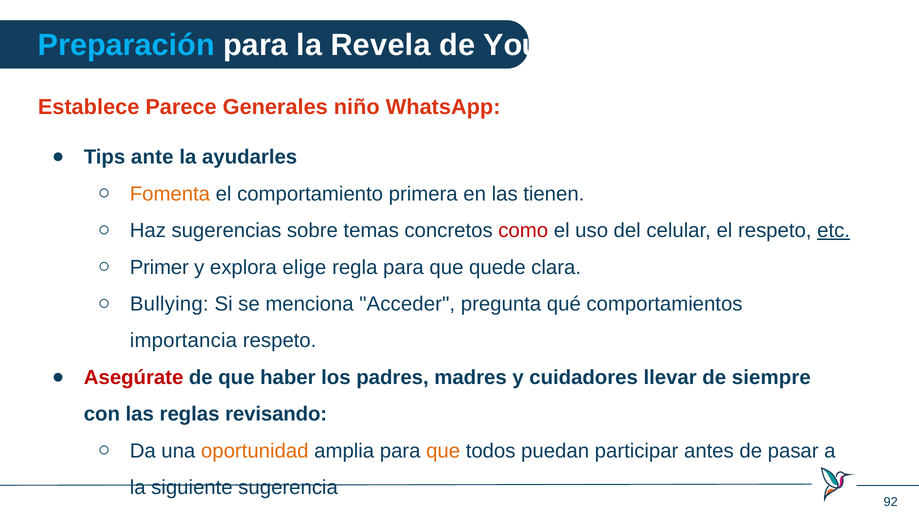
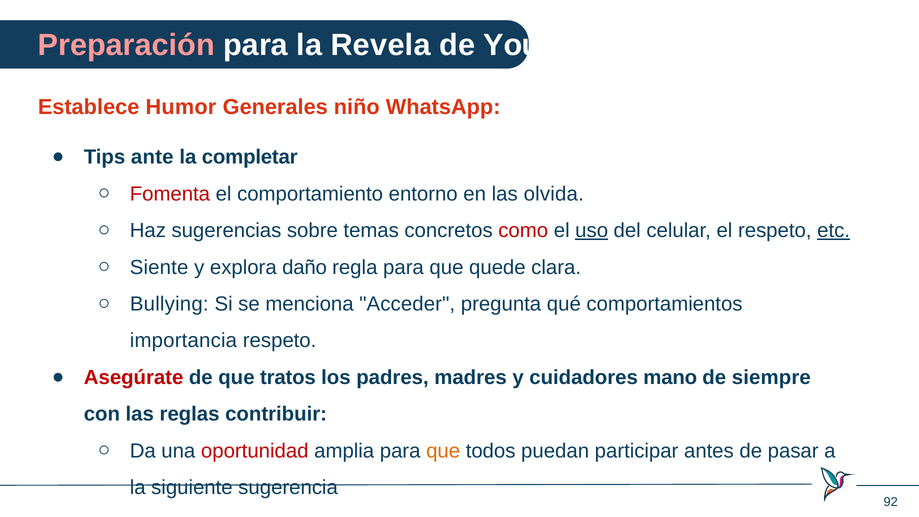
Preparación colour: light blue -> pink (126, 45)
Parece: Parece -> Humor (181, 107)
ayudarles: ayudarles -> completar (250, 157)
Fomenta colour: orange -> red (170, 194)
primera: primera -> entorno (423, 194)
tienen: tienen -> olvida (554, 194)
uso underline: none -> present (592, 231)
Primer: Primer -> Siente (159, 267)
elige: elige -> daño (305, 267)
haber: haber -> tratos (288, 377)
llevar: llevar -> mano (670, 377)
revisando: revisando -> contribuir (276, 414)
oportunidad colour: orange -> red (255, 451)
